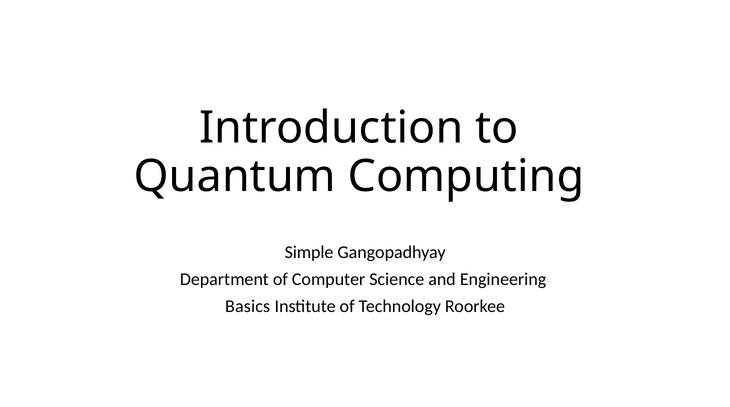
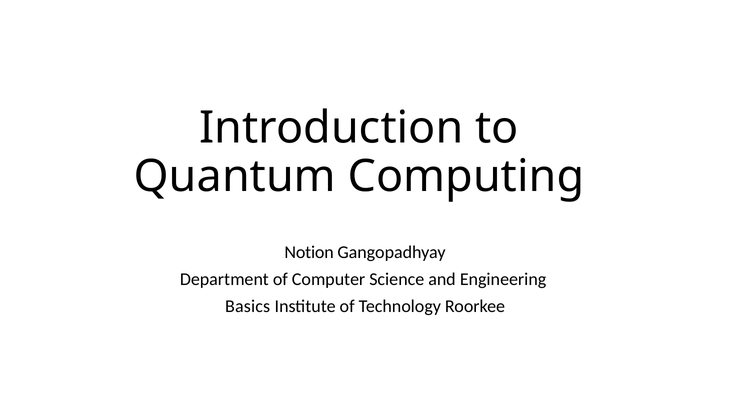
Simple: Simple -> Notion (309, 253)
